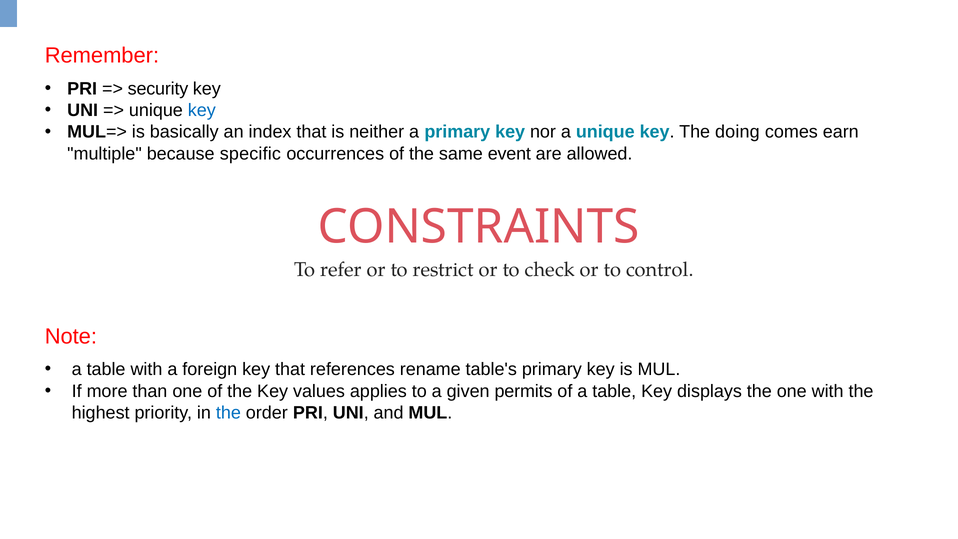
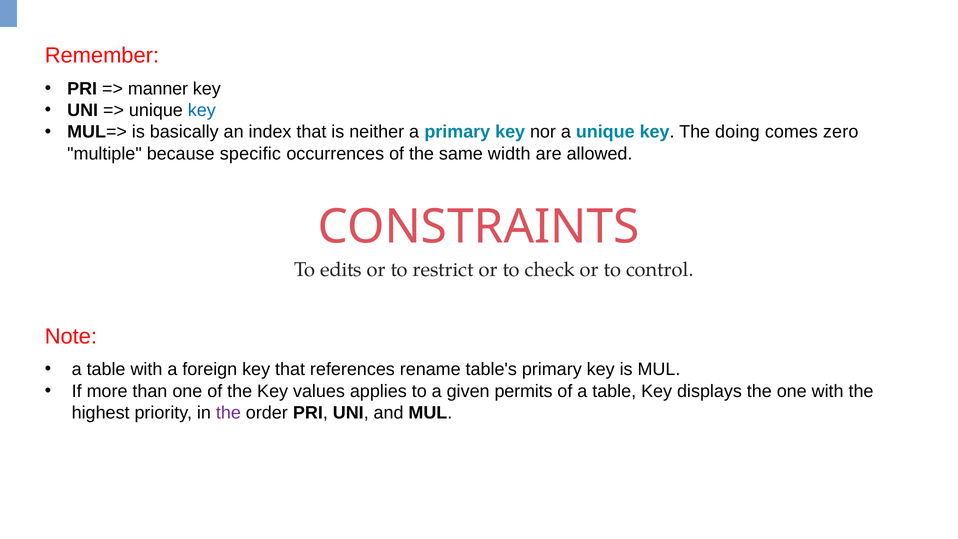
security: security -> manner (158, 89)
earn: earn -> zero (841, 132)
event: event -> width (509, 154)
refer: refer -> edits (341, 270)
the colour: blue -> purple (228, 413)
